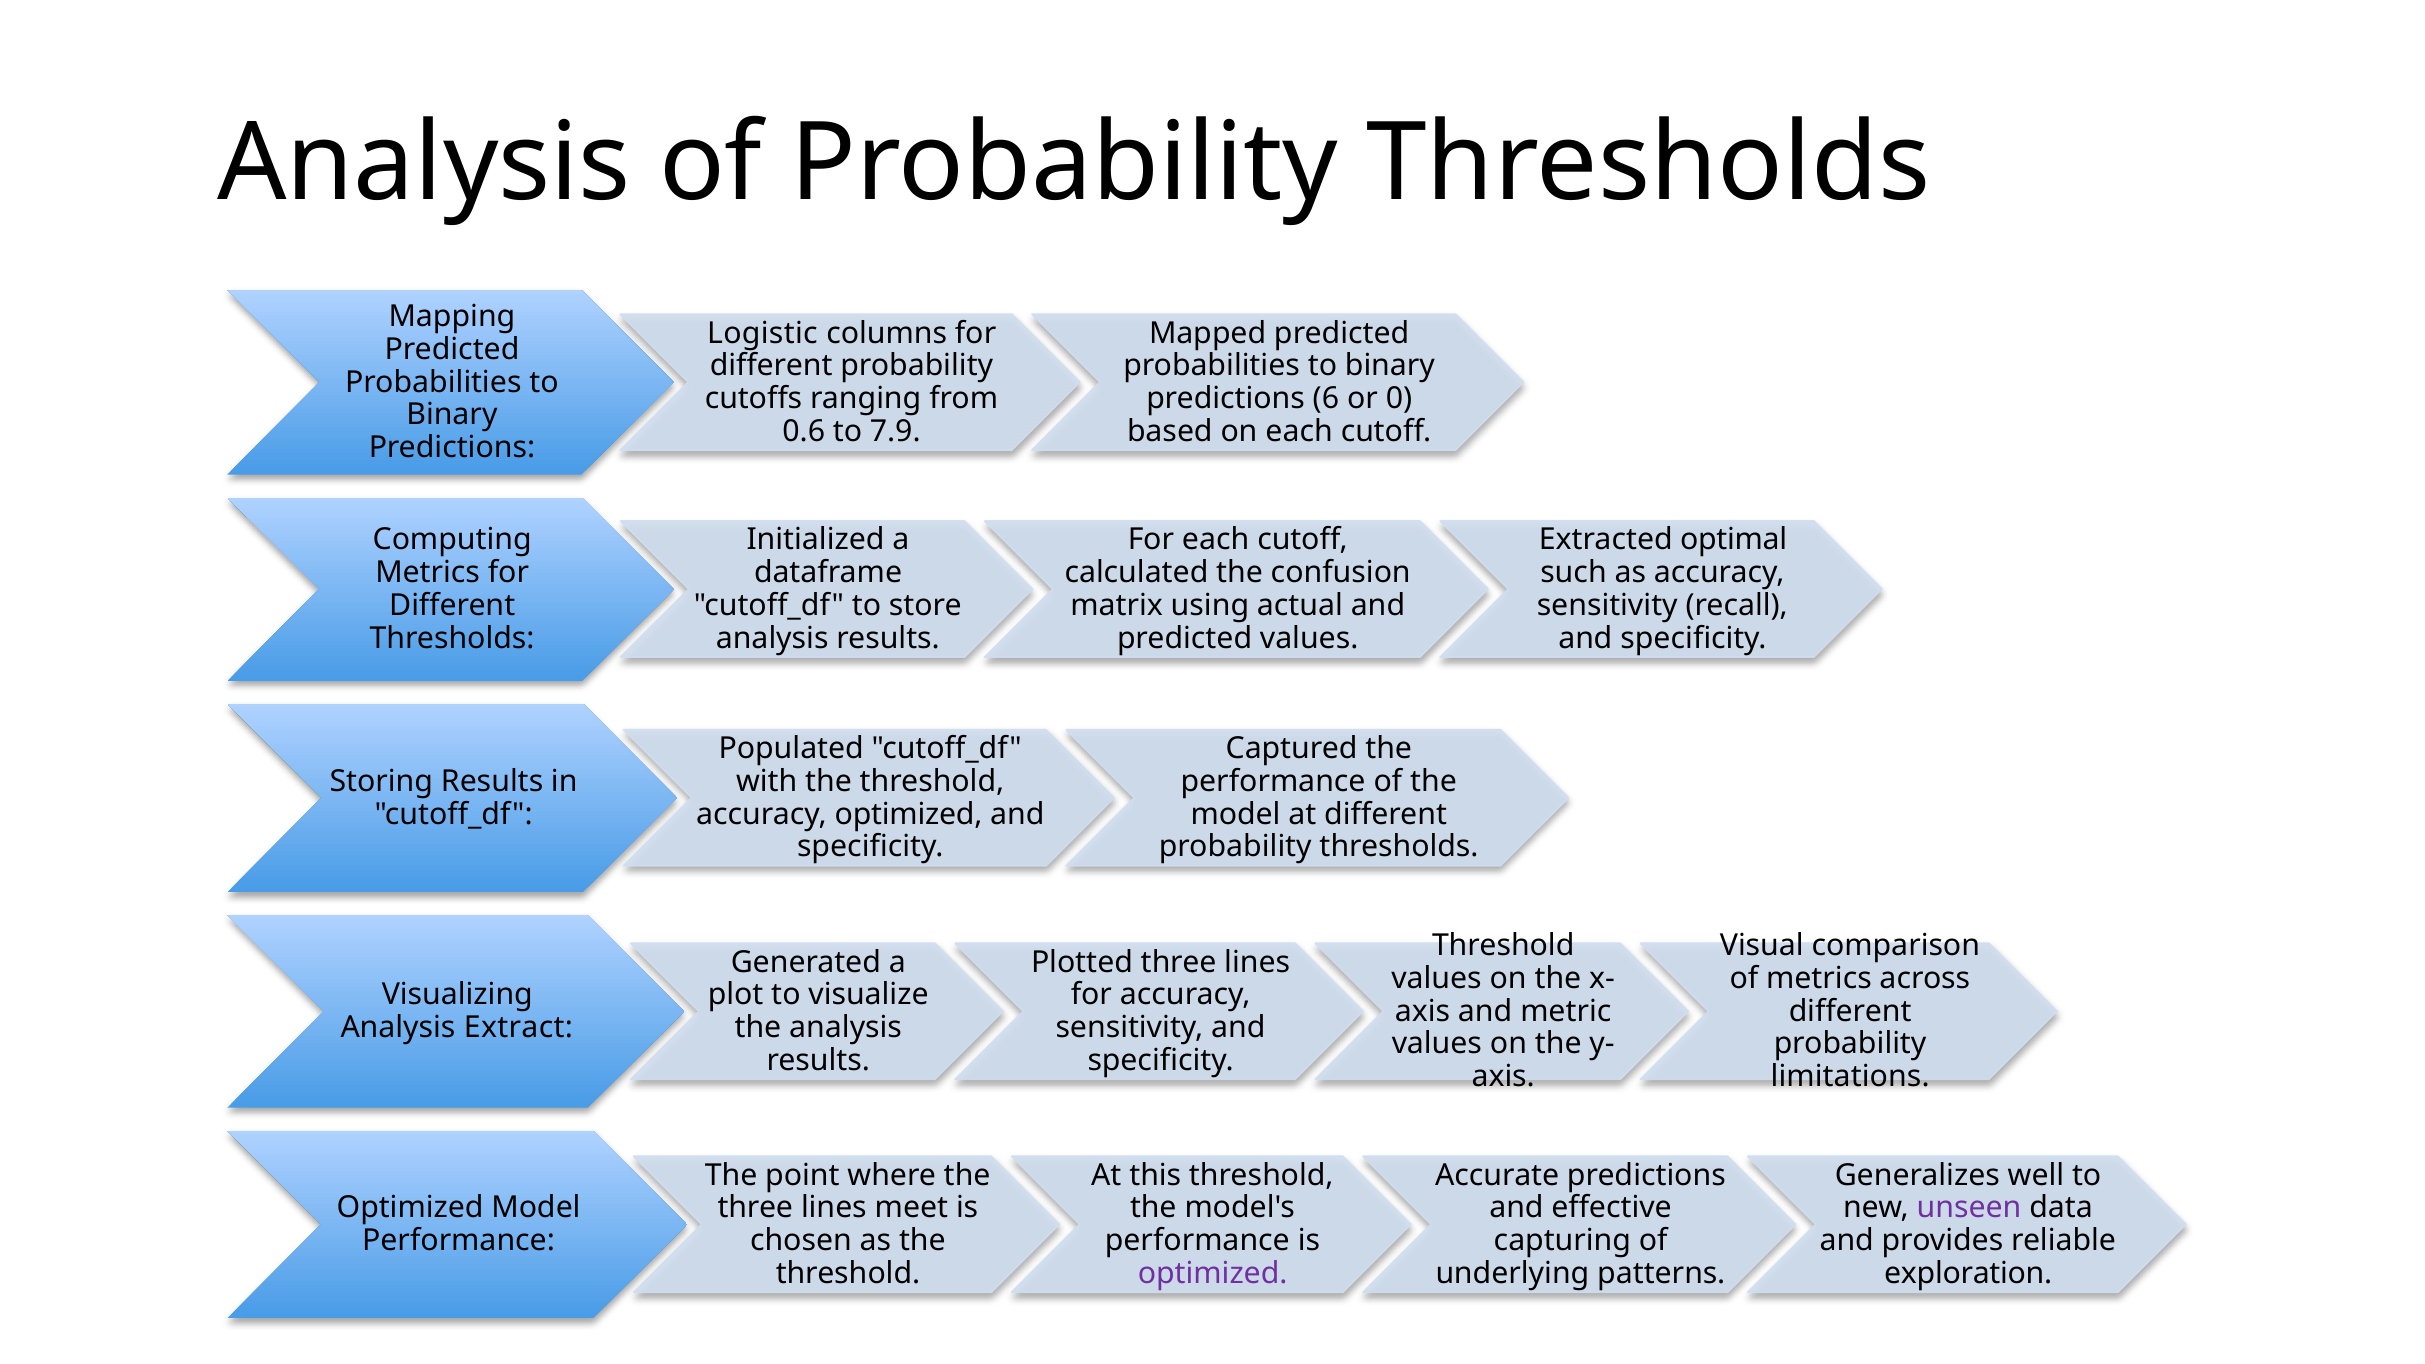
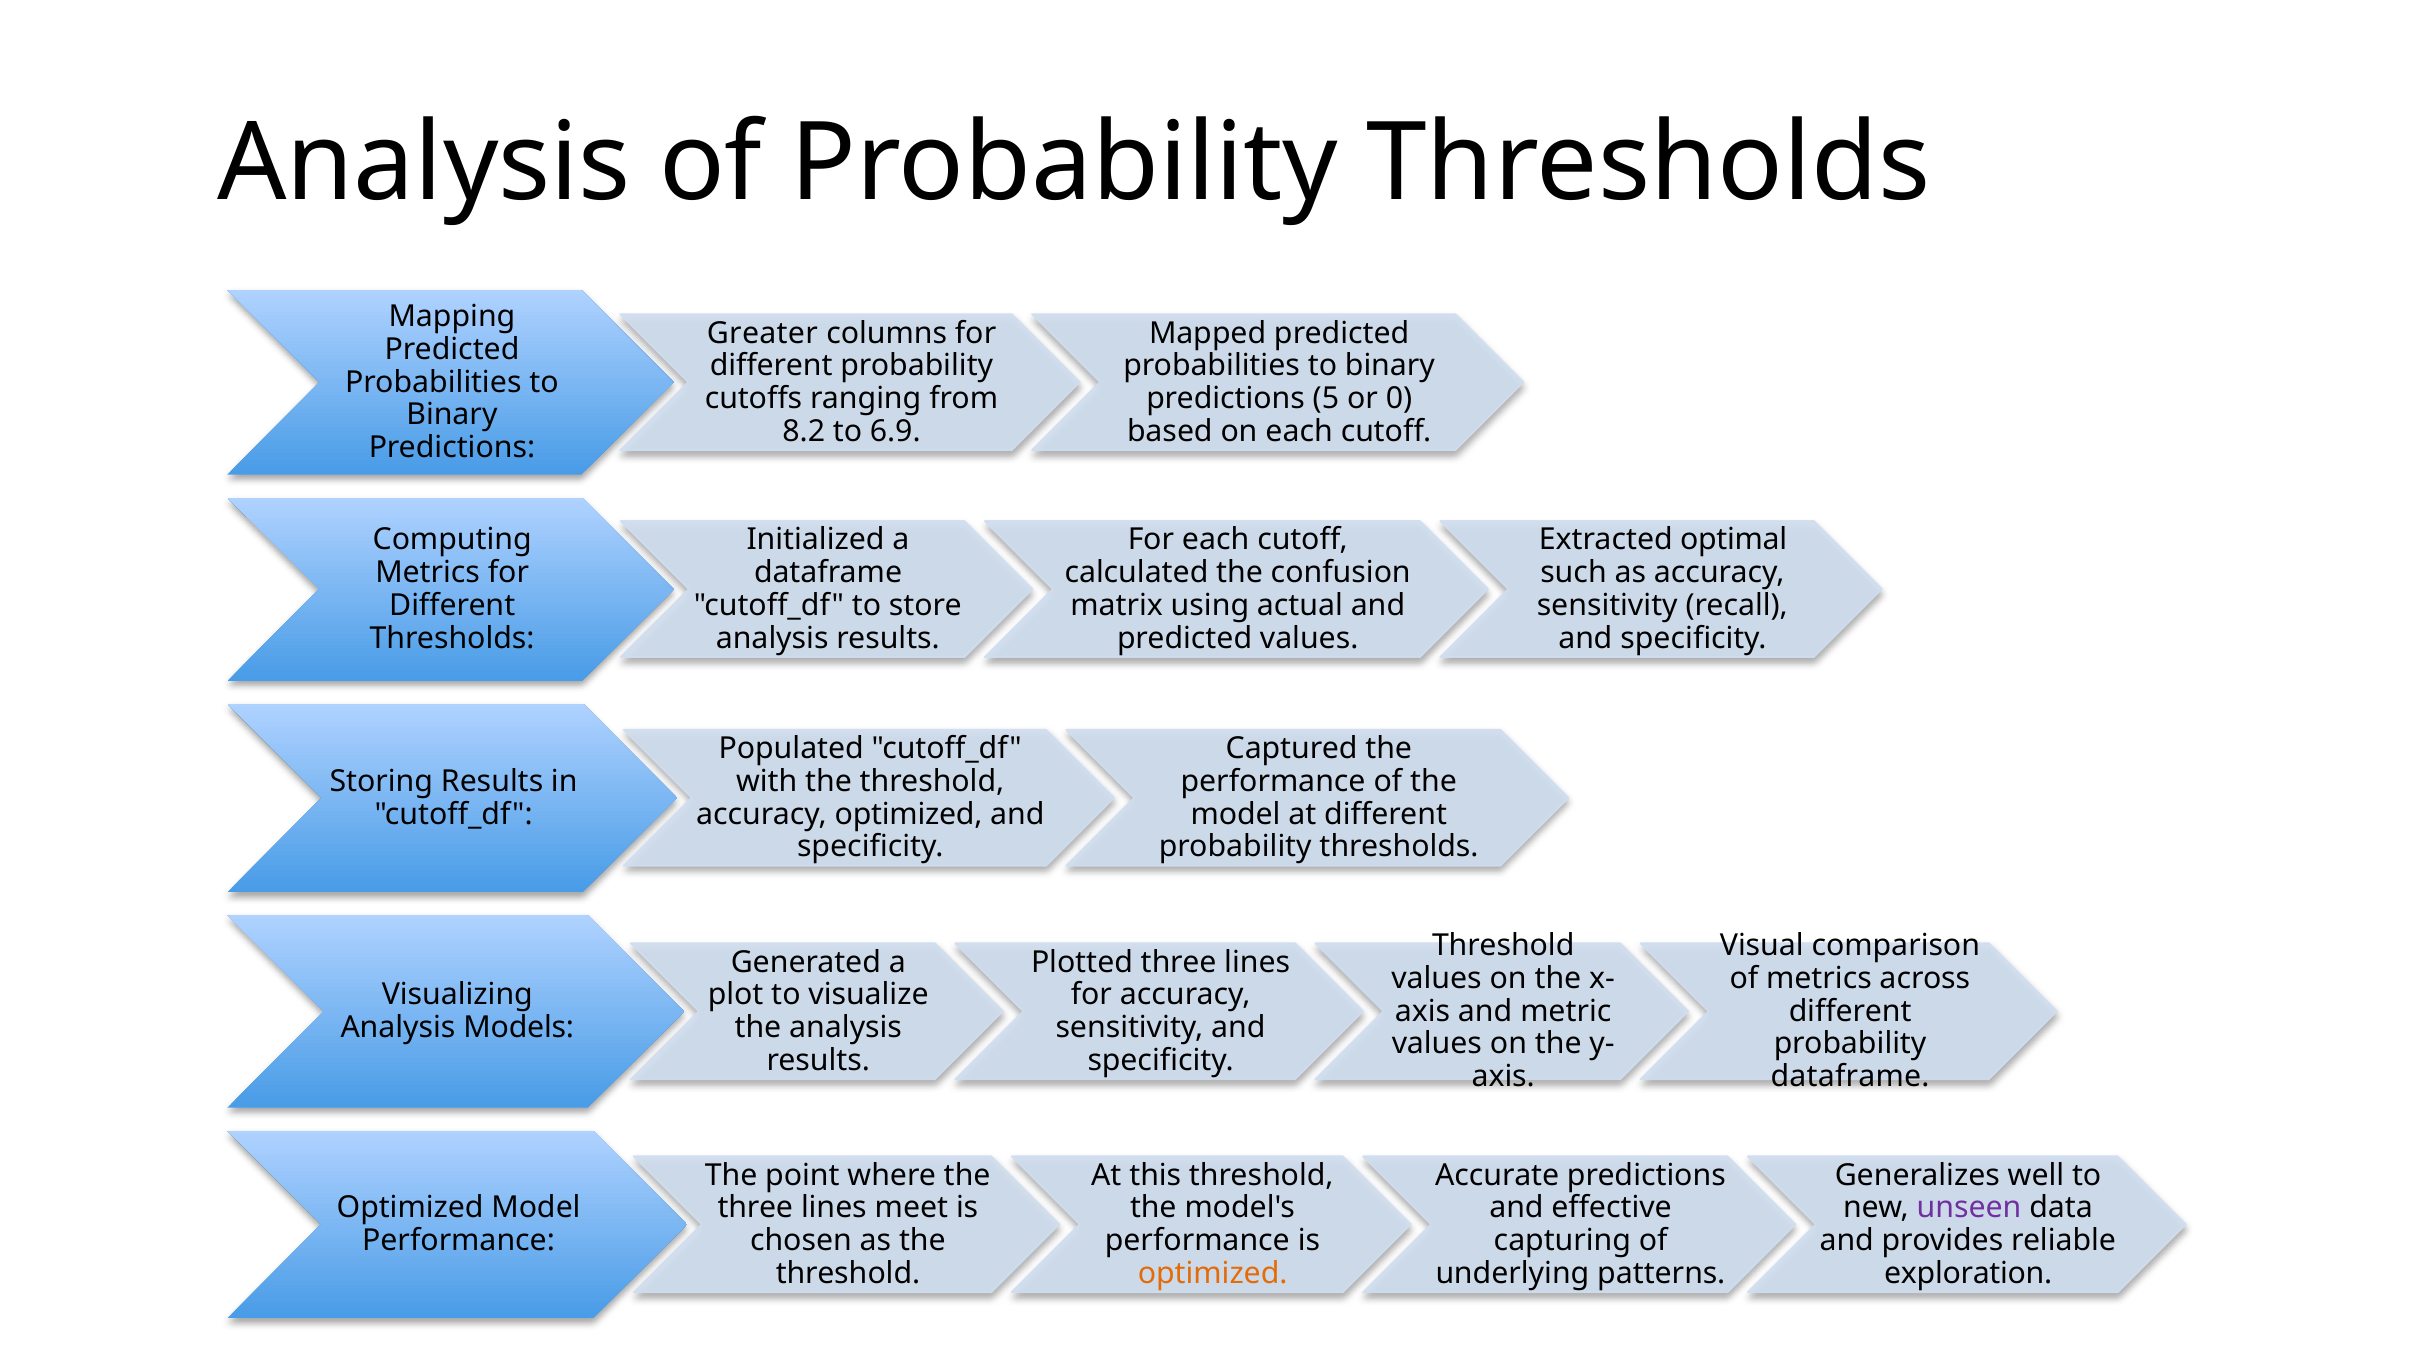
Logistic: Logistic -> Greater (762, 333)
6: 6 -> 5 (1326, 399)
0.6: 0.6 -> 8.2 (804, 431)
7.9: 7.9 -> 6.9 (895, 431)
Extract: Extract -> Models (519, 1028)
limitations: limitations -> dataframe (1850, 1077)
optimized colour: purple -> orange (1213, 1273)
